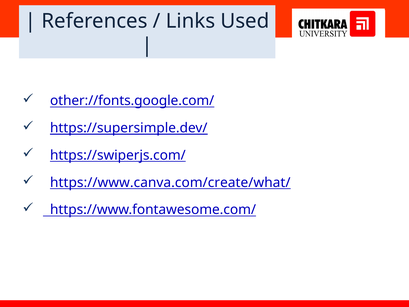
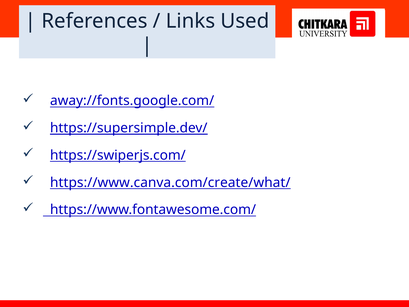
other://fonts.google.com/: other://fonts.google.com/ -> away://fonts.google.com/ (132, 101)
